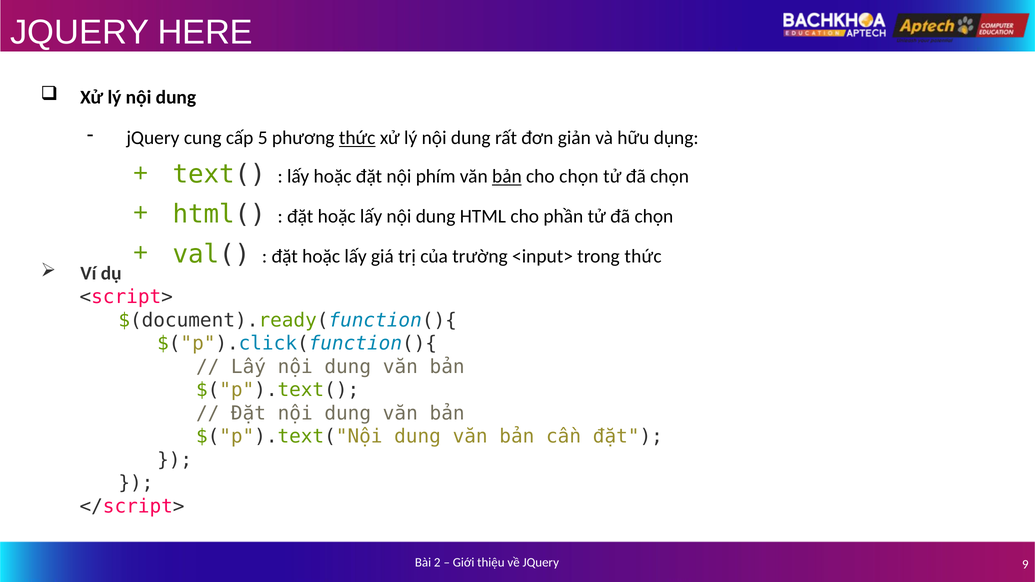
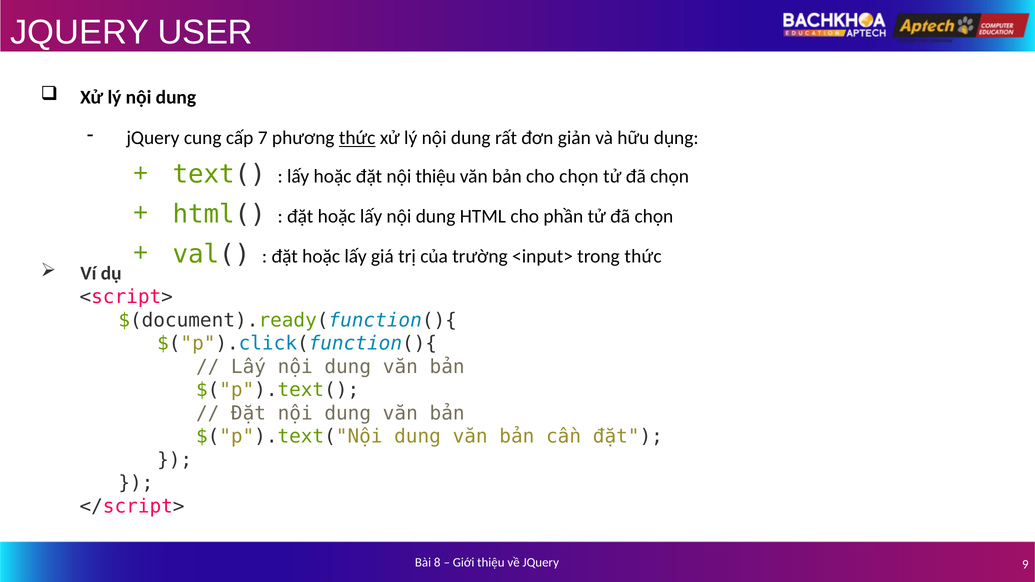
HERE: HERE -> USER (205, 33)
5: 5 -> 7 (263, 138)
nội phím: phím -> thiệu (436, 177)
bản underline: present -> none (507, 177)
2: 2 -> 8 (437, 562)
